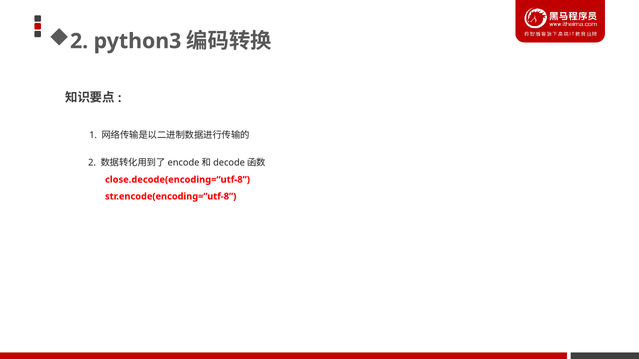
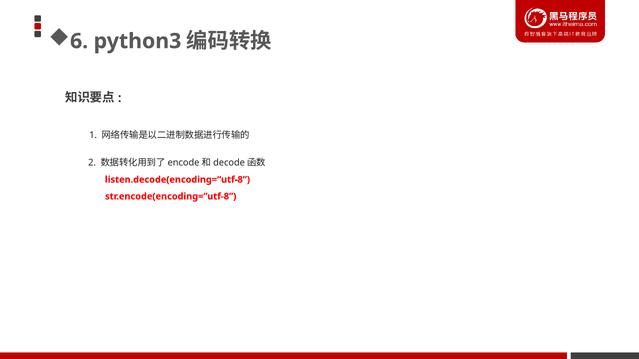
2: 2 -> 6 (79, 41)
close.decode(encoding=“utf-8: close.decode(encoding=“utf-8 -> listen.decode(encoding=“utf-8 (178, 180)
